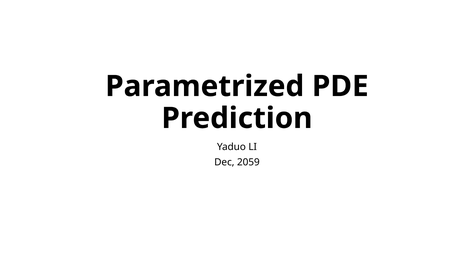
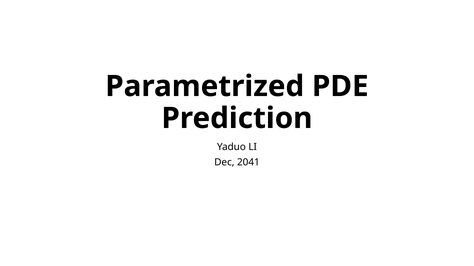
2059: 2059 -> 2041 (248, 163)
